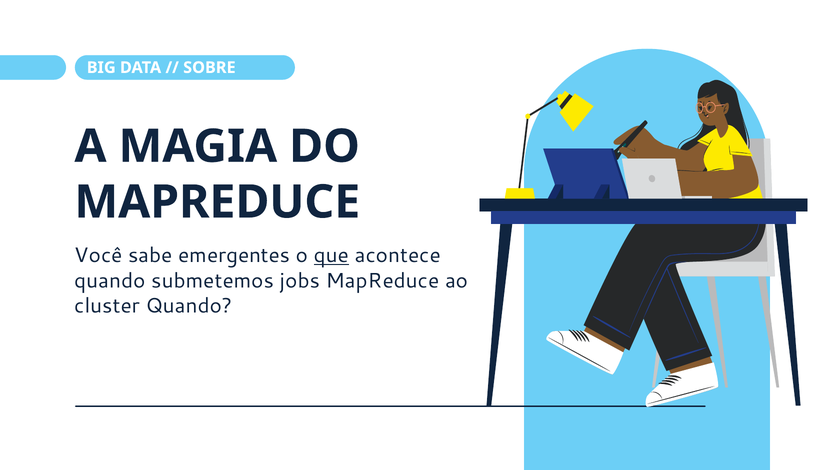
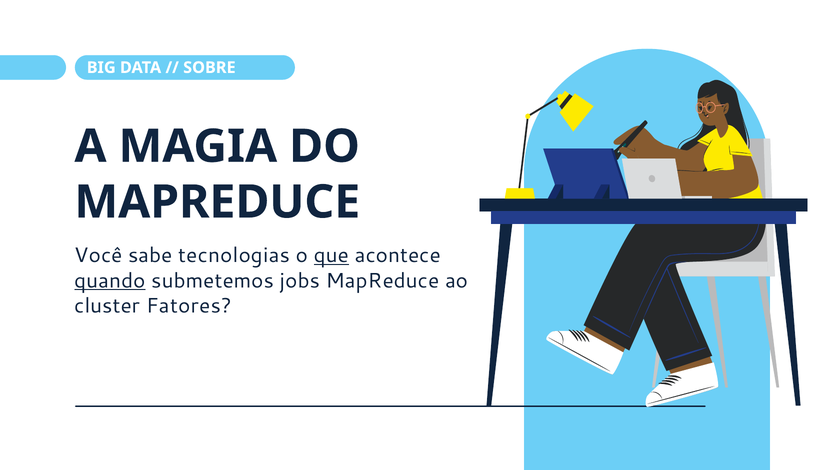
emergentes: emergentes -> tecnologias (234, 256)
quando underline: none -> present (110, 281)
cluster Quando: Quando -> Fatores (189, 306)
